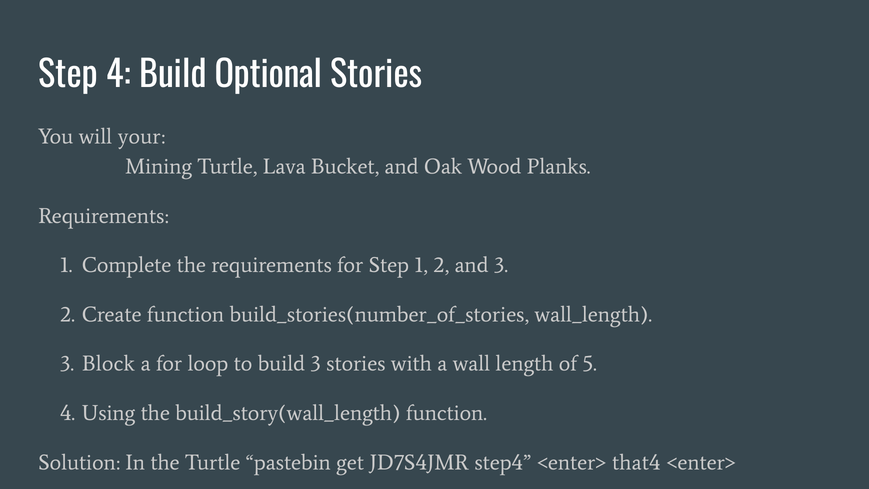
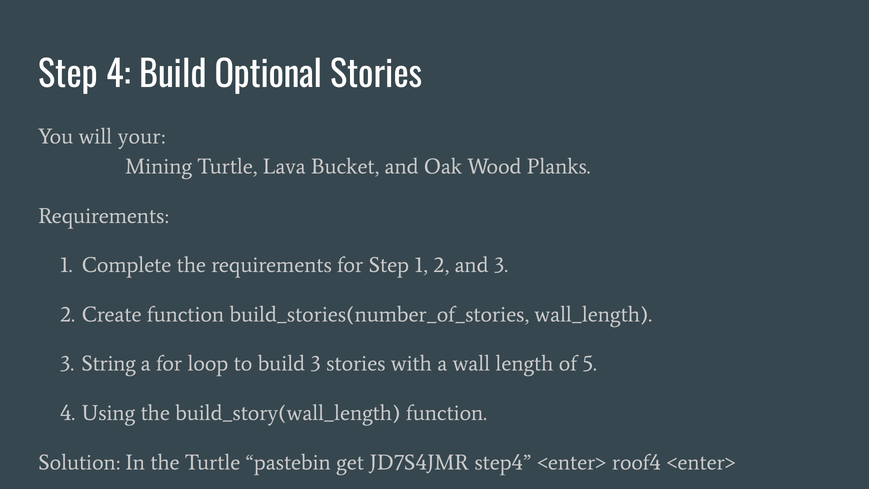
Block: Block -> String (109, 364)
that4: that4 -> roof4 (636, 462)
